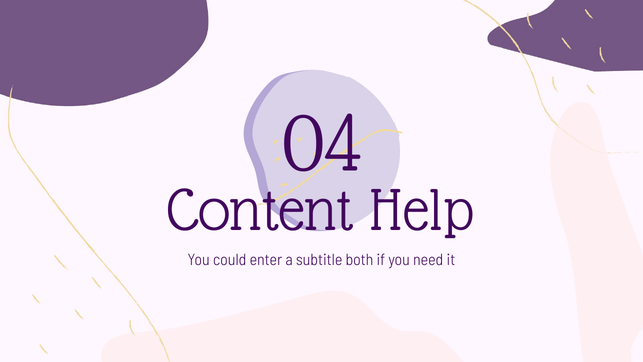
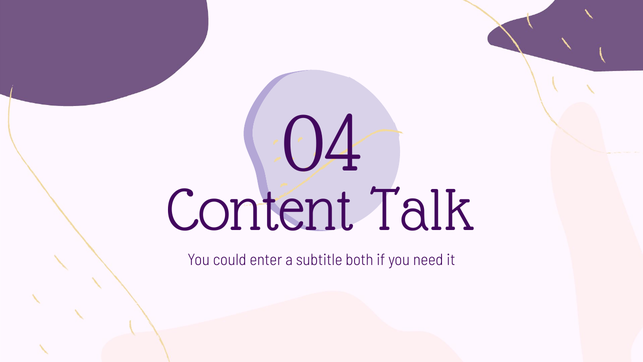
Help: Help -> Talk (422, 209)
